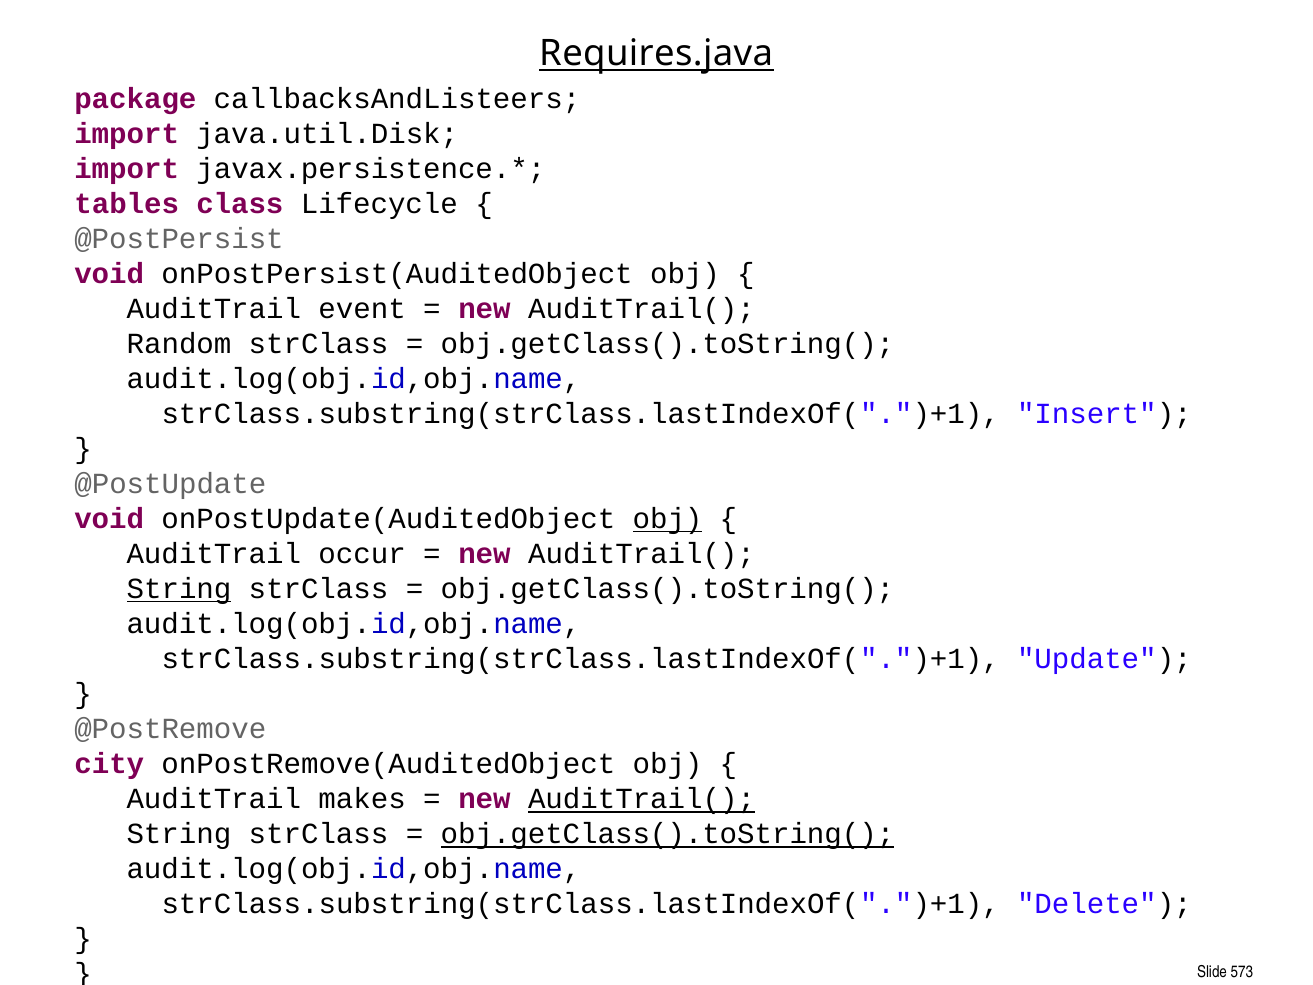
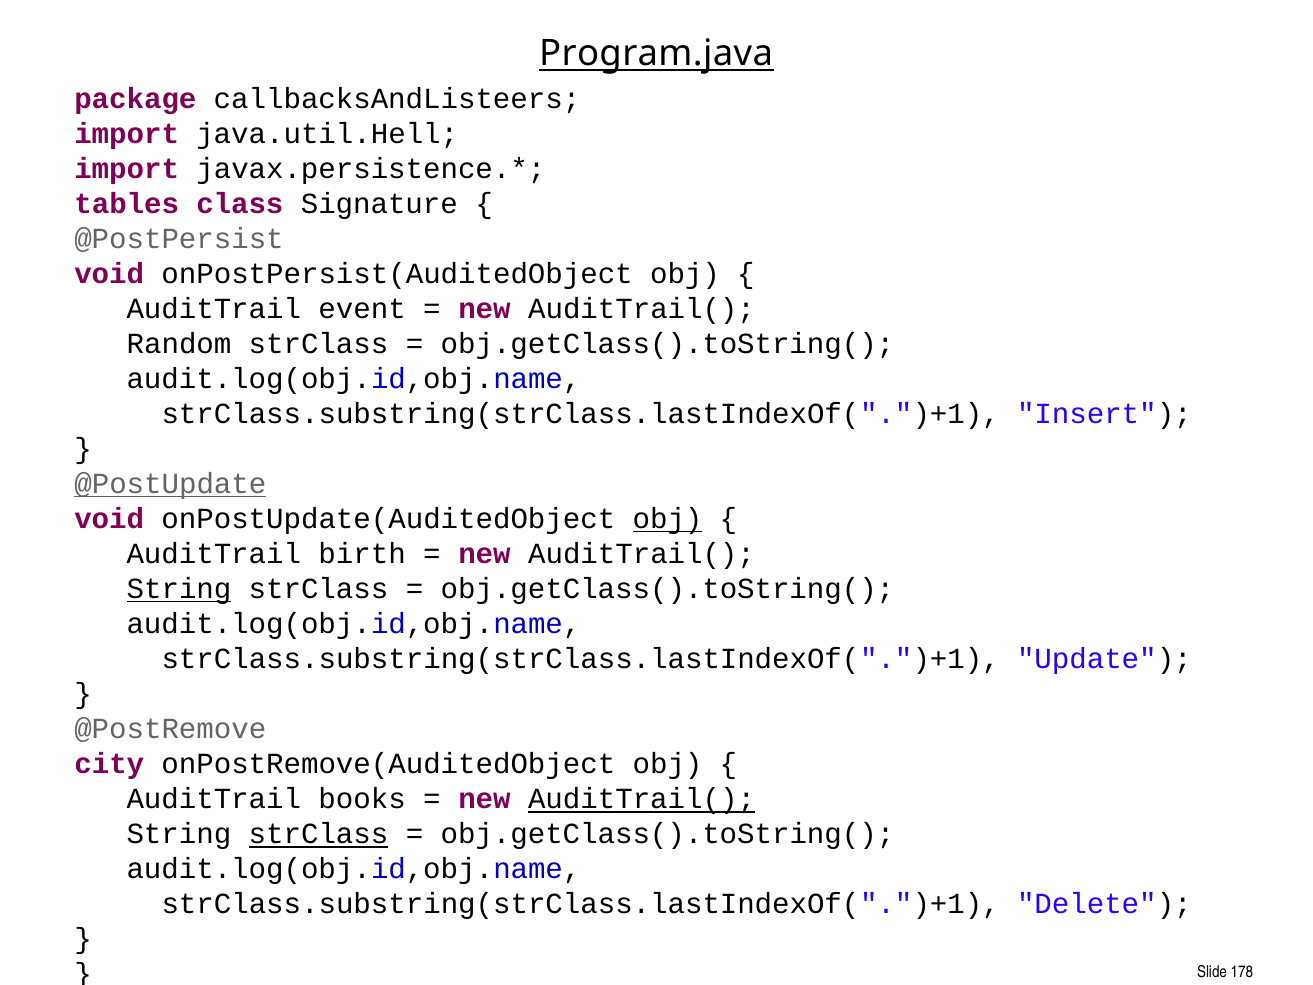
Requires.java: Requires.java -> Program.java (656, 54)
java.util.Disk: java.util.Disk -> java.util.Hell (327, 134)
Lifecycle: Lifecycle -> Signature (379, 204)
@PostUpdate underline: none -> present (170, 484)
occur: occur -> birth (362, 554)
makes: makes -> books (362, 799)
strClass underline: none -> present (319, 834)
obj.getClass().toString( underline: present -> none (667, 834)
573: 573 -> 178 (1242, 972)
